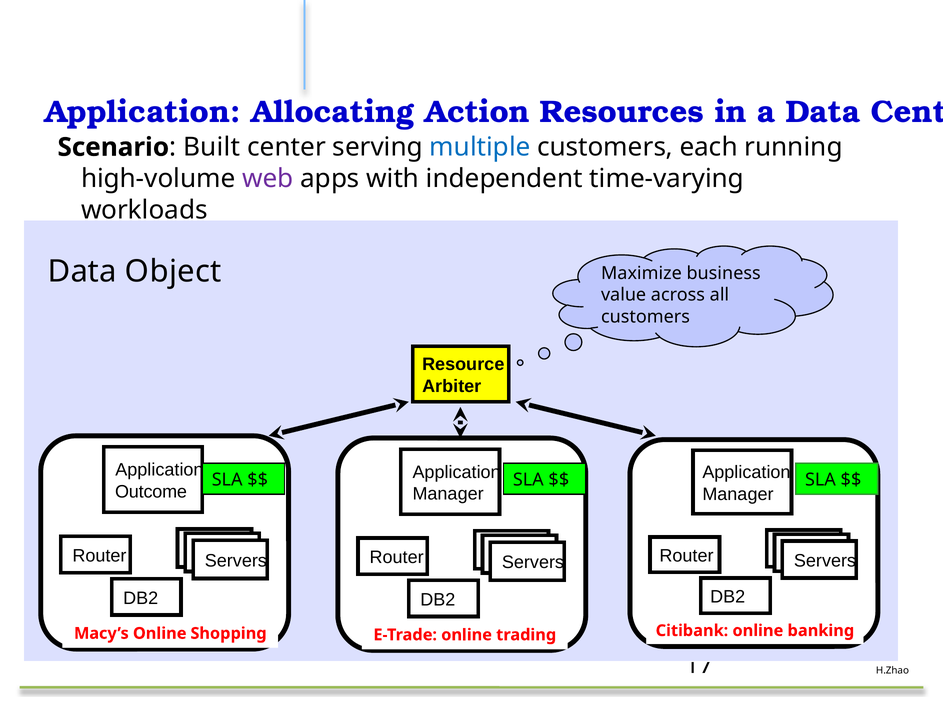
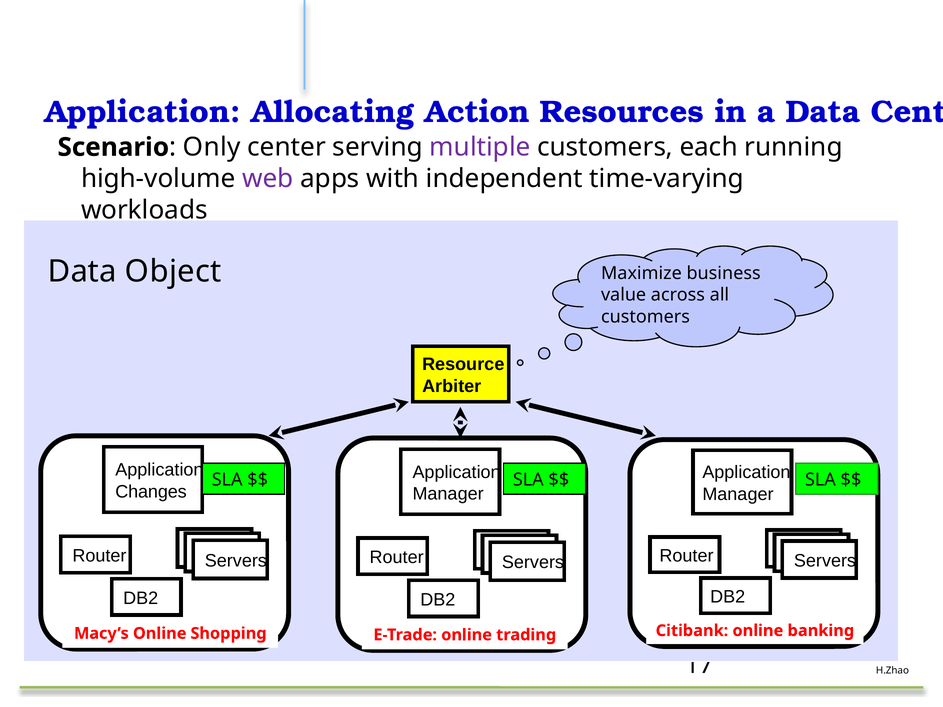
Built: Built -> Only (212, 147)
multiple colour: blue -> purple (480, 147)
Outcome: Outcome -> Changes (151, 492)
